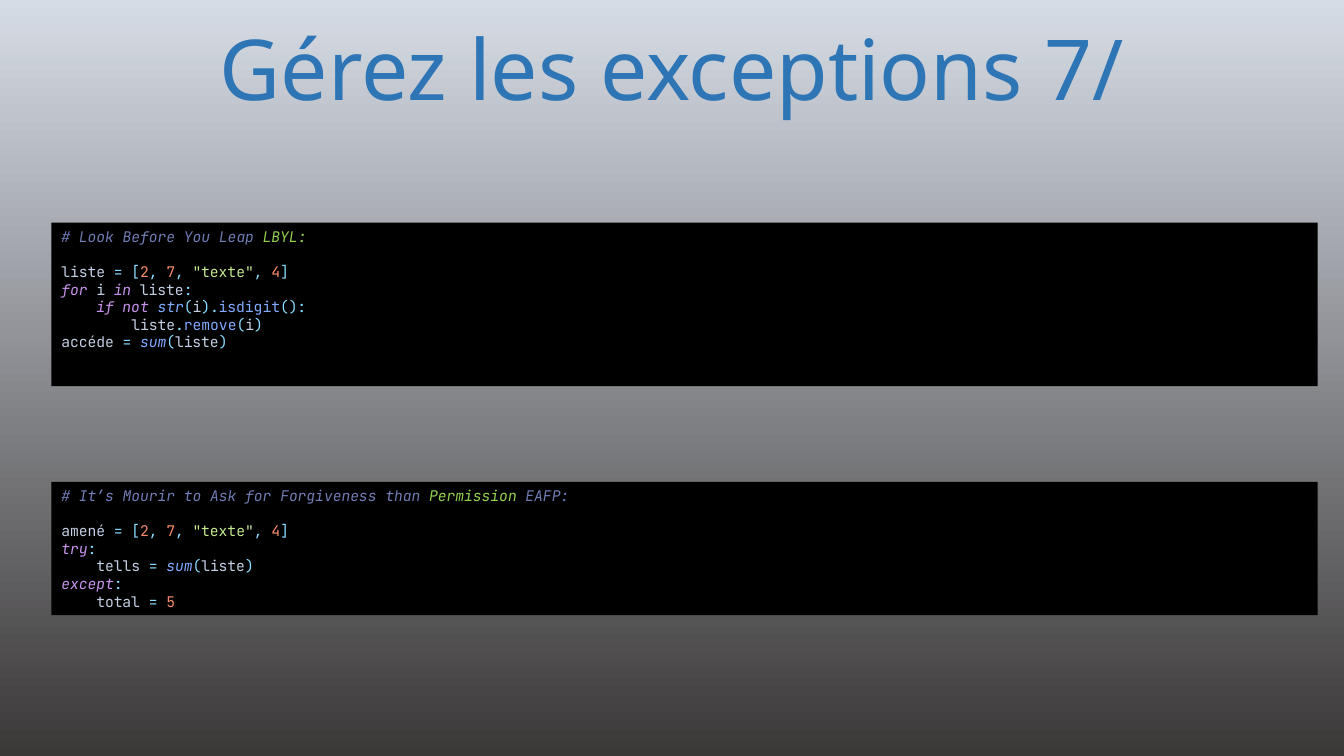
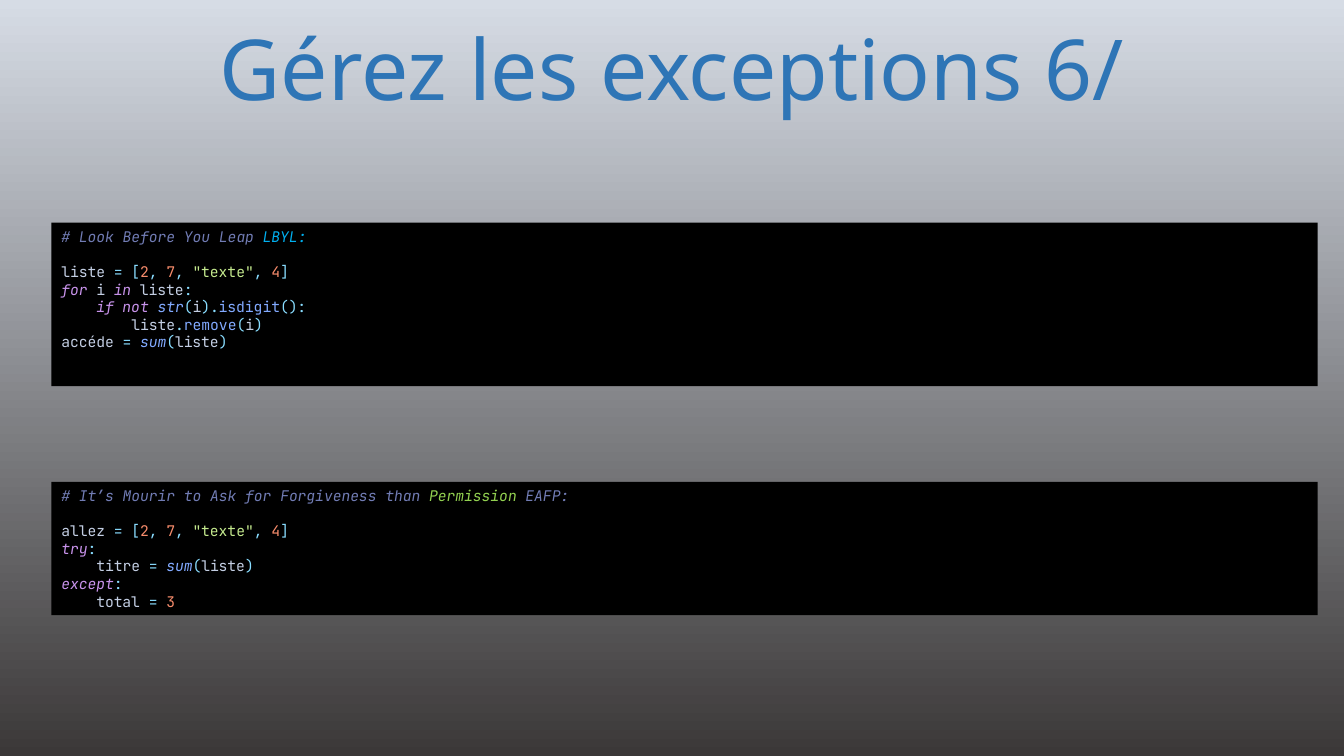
7/: 7/ -> 6/ (1084, 73)
LBYL colour: light green -> light blue (285, 237)
amené: amené -> allez (83, 532)
tells: tells -> titre (118, 567)
5: 5 -> 3 (171, 602)
